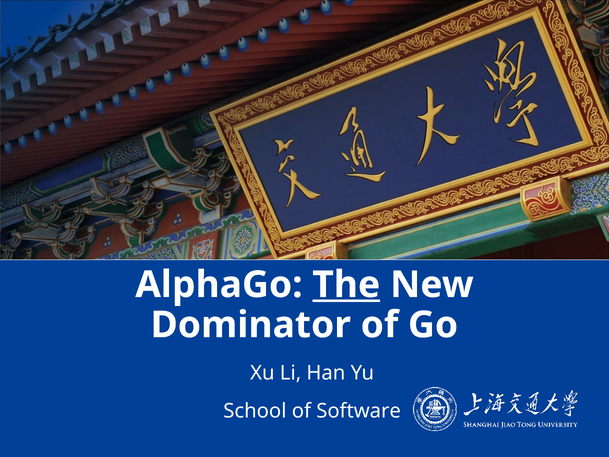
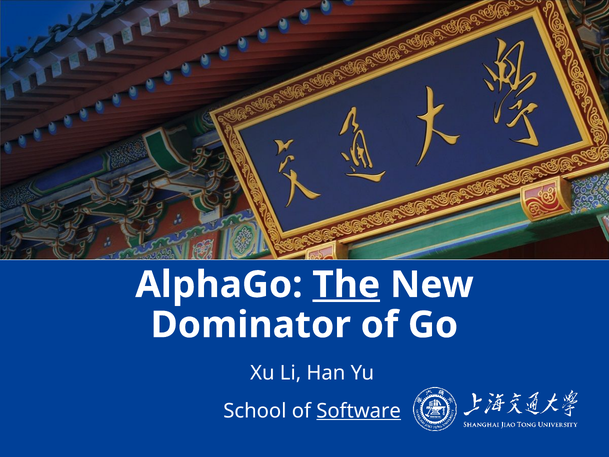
Software underline: none -> present (359, 411)
